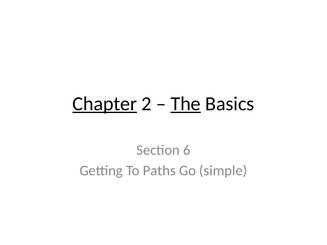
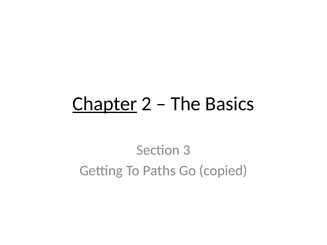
The underline: present -> none (186, 104)
6: 6 -> 3 (187, 150)
simple: simple -> copied (223, 171)
